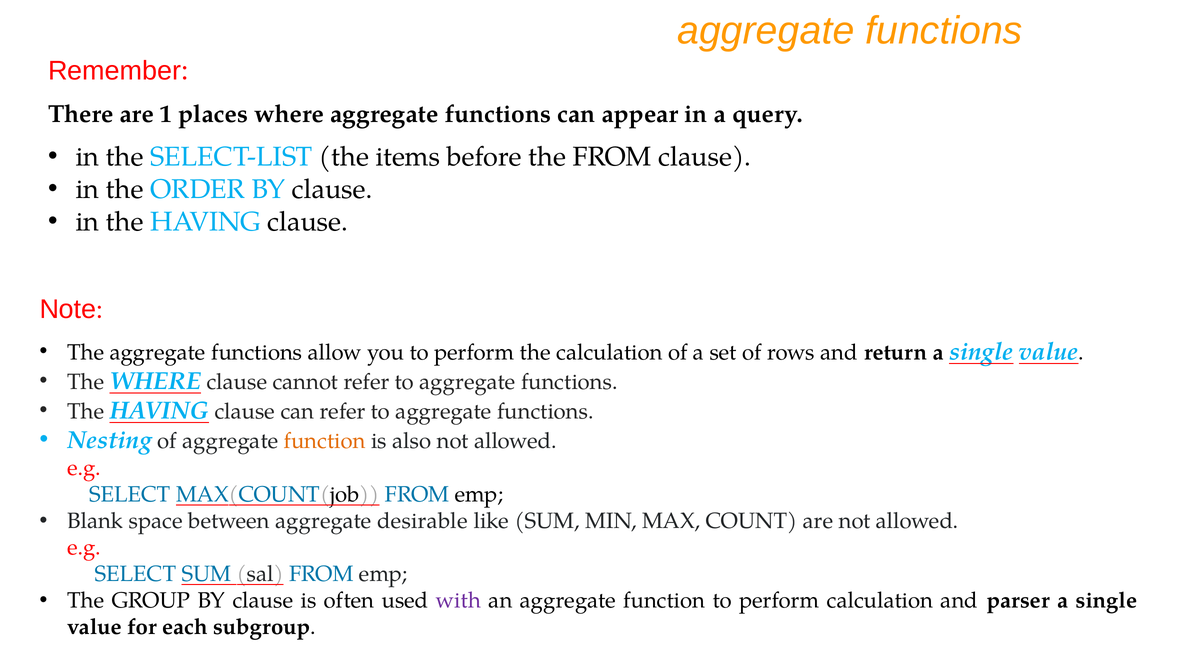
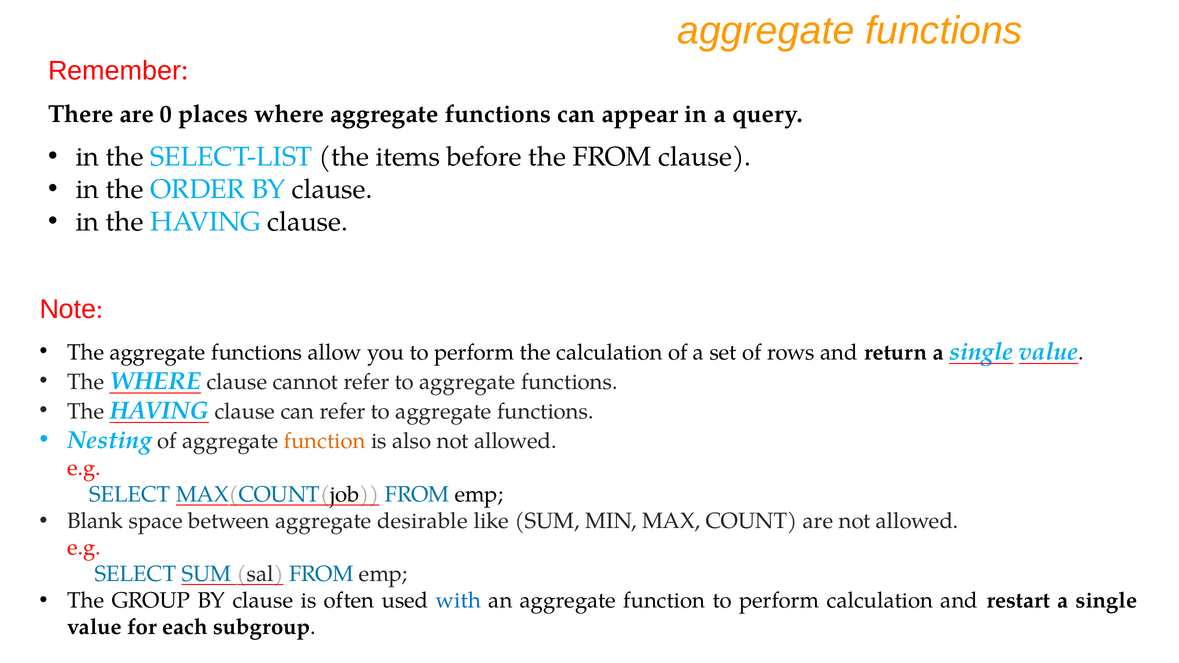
1: 1 -> 0 (166, 114)
with colour: purple -> blue (458, 601)
parser: parser -> restart (1018, 601)
